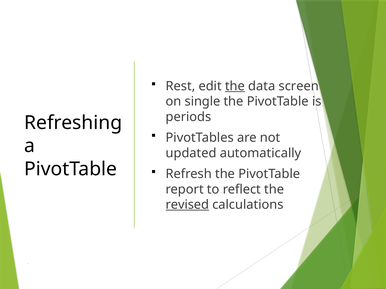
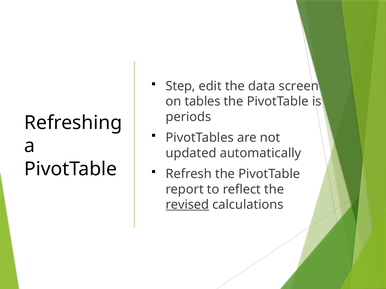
Rest: Rest -> Step (181, 86)
the underline: present -> none (235, 86)
single: single -> tables (203, 102)
